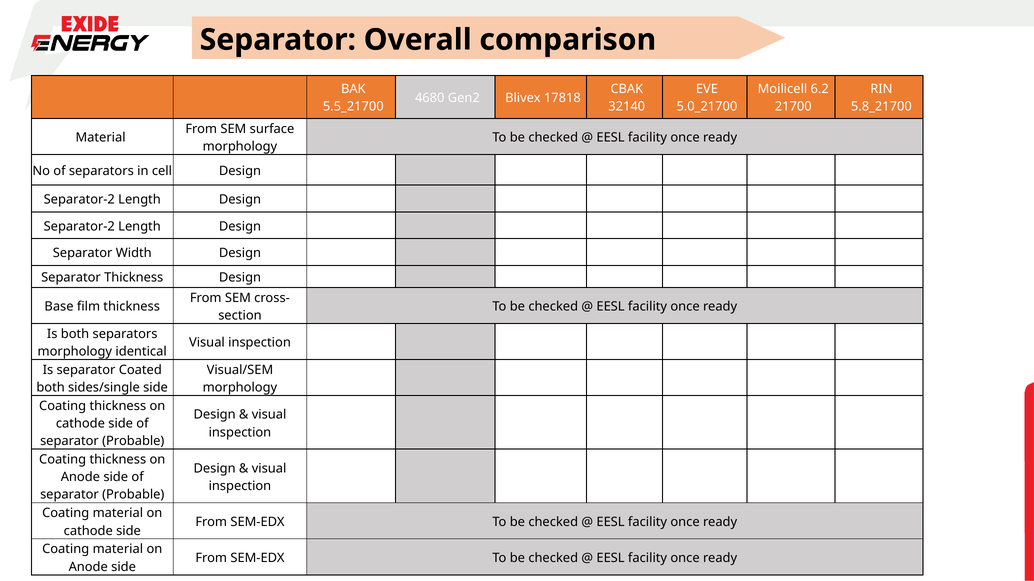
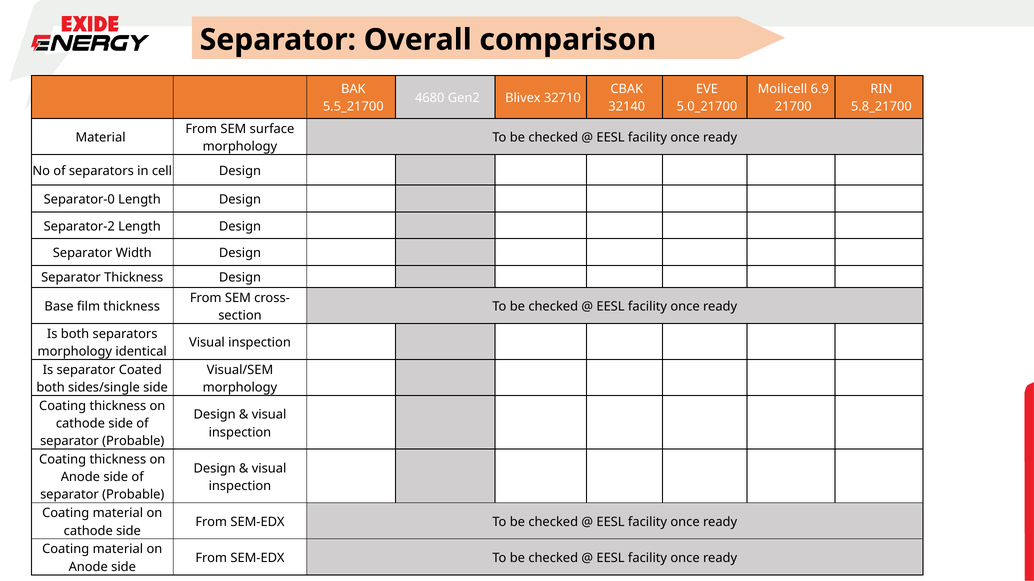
6.2: 6.2 -> 6.9 (820, 89)
17818: 17818 -> 32710 (562, 98)
Separator-2: Separator-2 -> Separator-0 (79, 200)
